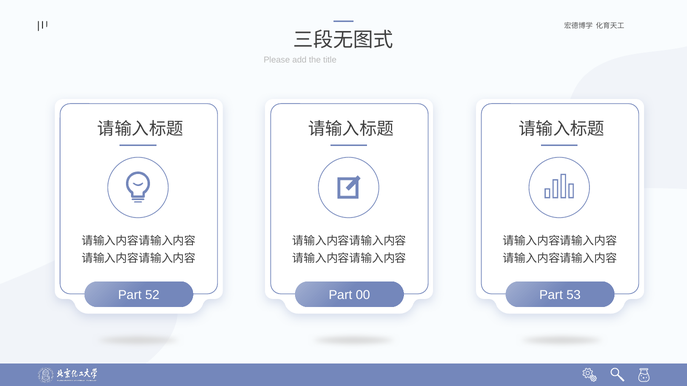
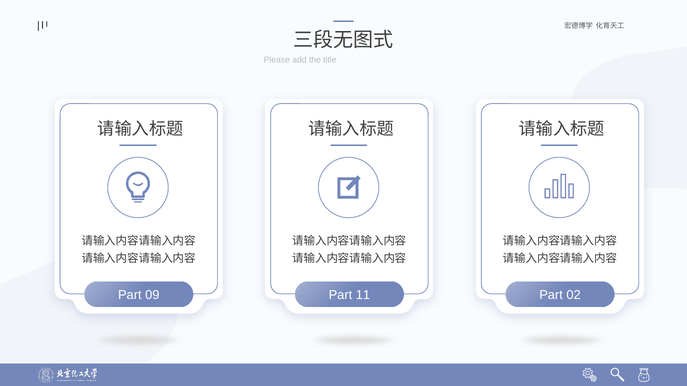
52: 52 -> 09 (152, 295)
00: 00 -> 11 (363, 295)
53: 53 -> 02 (574, 295)
